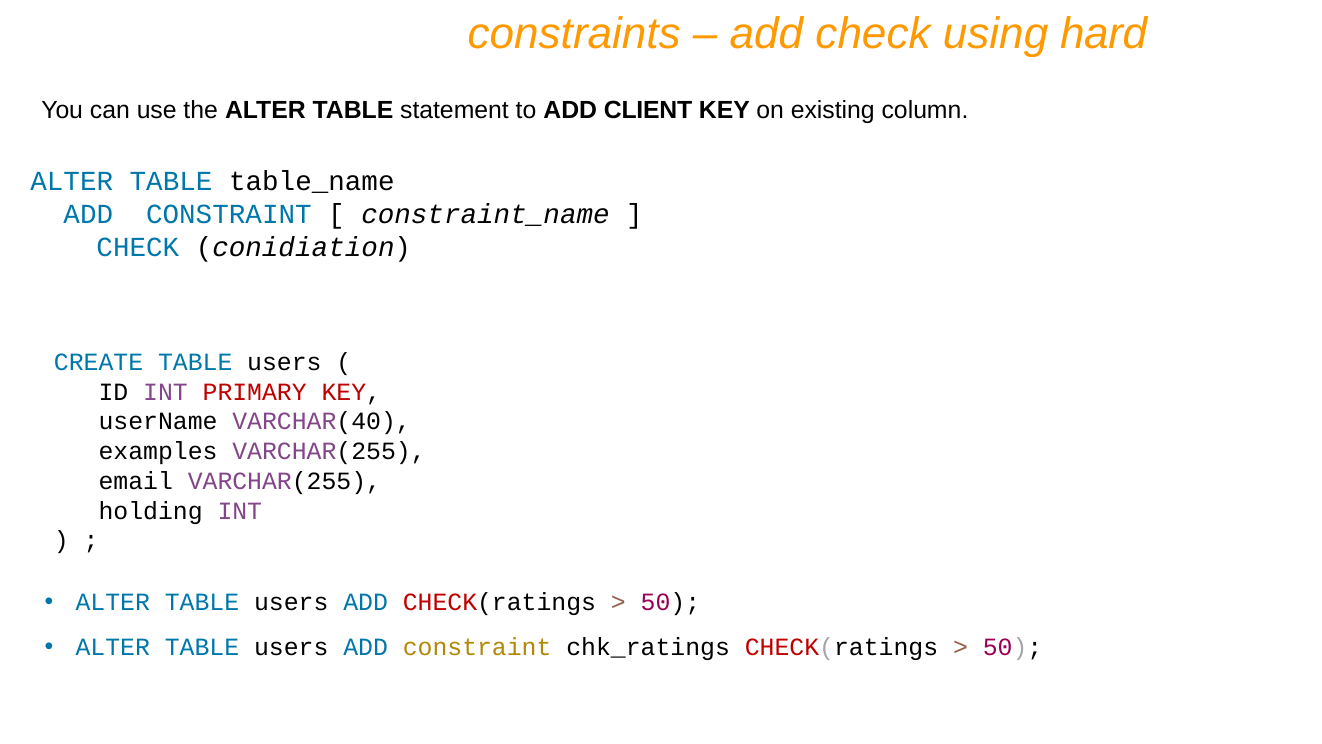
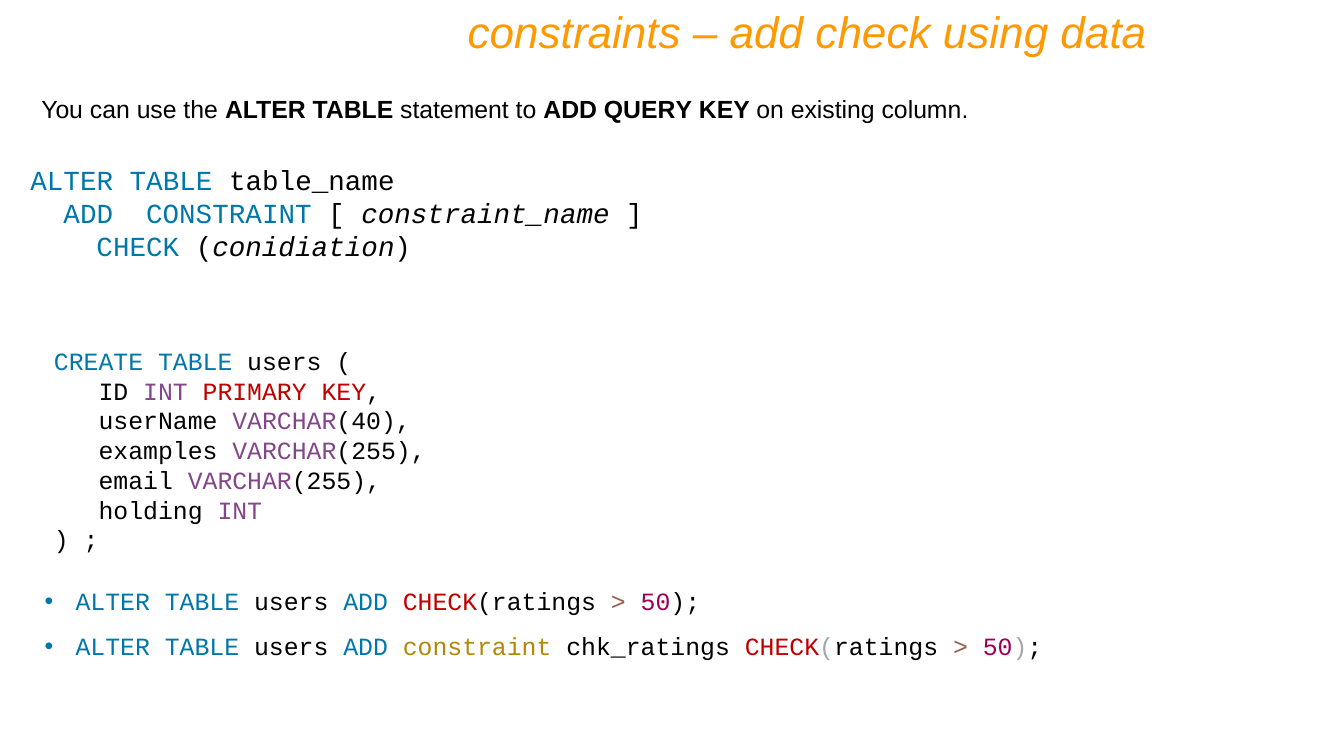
hard: hard -> data (1103, 34)
CLIENT: CLIENT -> QUERY (648, 110)
